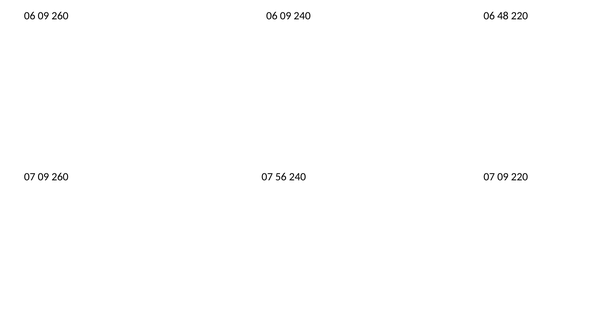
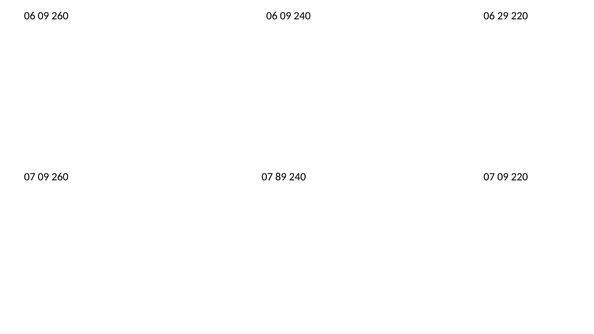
48: 48 -> 29 (503, 16)
56: 56 -> 89 (281, 177)
